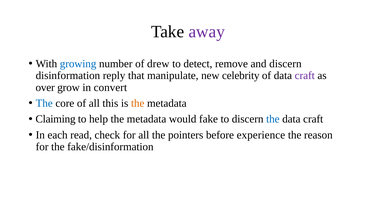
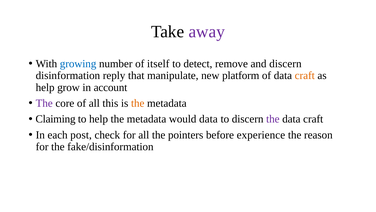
drew: drew -> itself (158, 64)
celebrity: celebrity -> platform (241, 75)
craft colour: purple -> orange (305, 75)
over: over -> help (45, 87)
convert: convert -> account (110, 87)
The colour: blue -> purple (44, 103)
would fake: fake -> data (208, 119)
the colour: blue -> purple (273, 119)
read: read -> post (81, 135)
